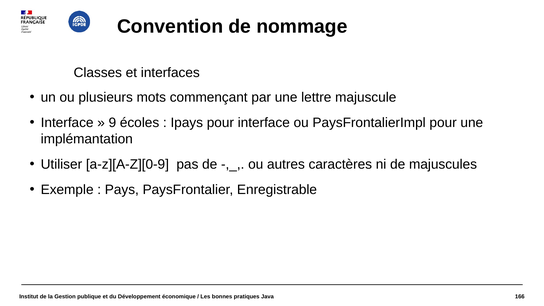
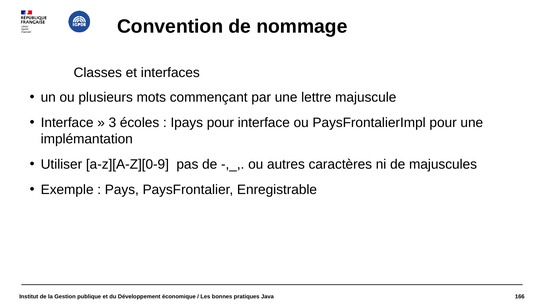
9: 9 -> 3 (112, 123)
